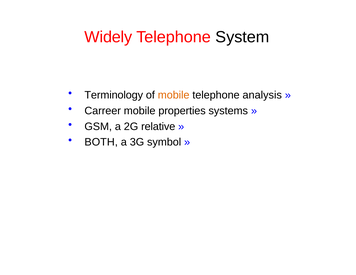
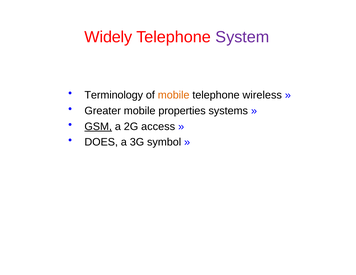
System colour: black -> purple (242, 37)
analysis: analysis -> wireless (262, 95)
Carreer: Carreer -> Greater (103, 111)
GSM underline: none -> present (98, 127)
relative: relative -> access (158, 127)
BOTH: BOTH -> DOES (101, 142)
